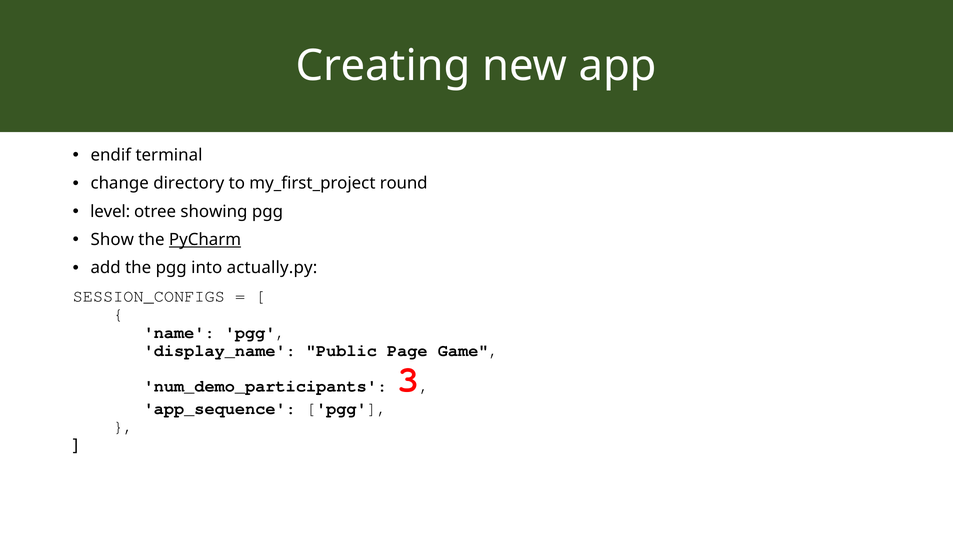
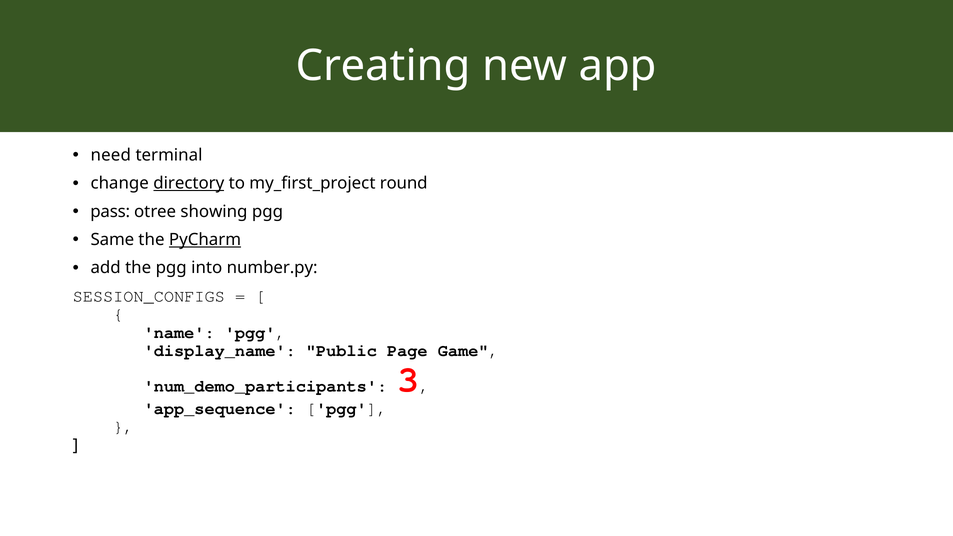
endif: endif -> need (111, 155)
directory underline: none -> present (189, 183)
level: level -> pass (110, 212)
Show: Show -> Same (112, 240)
actually.py: actually.py -> number.py (272, 268)
